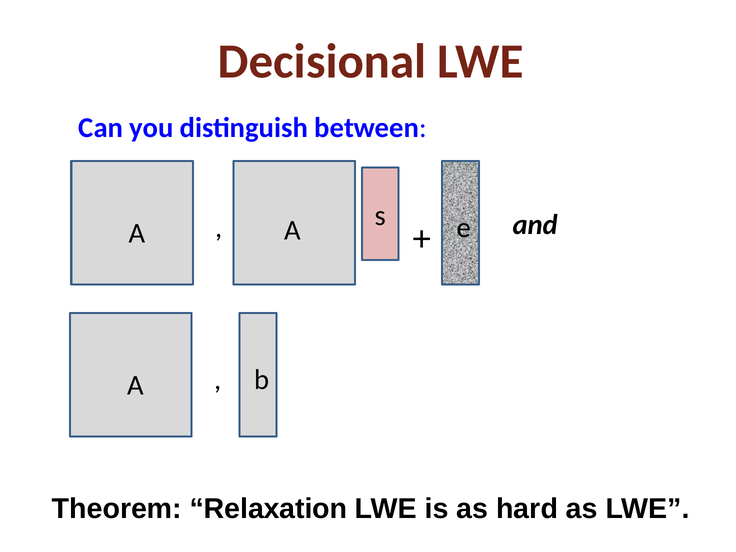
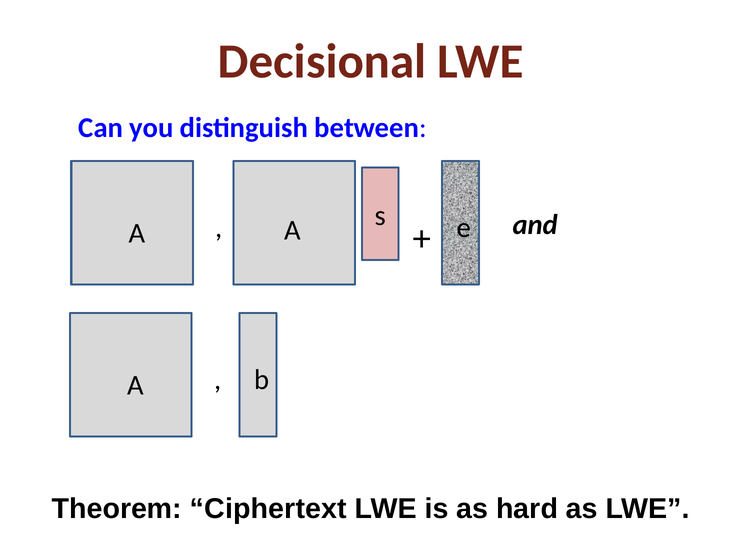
Relaxation: Relaxation -> Ciphertext (268, 509)
